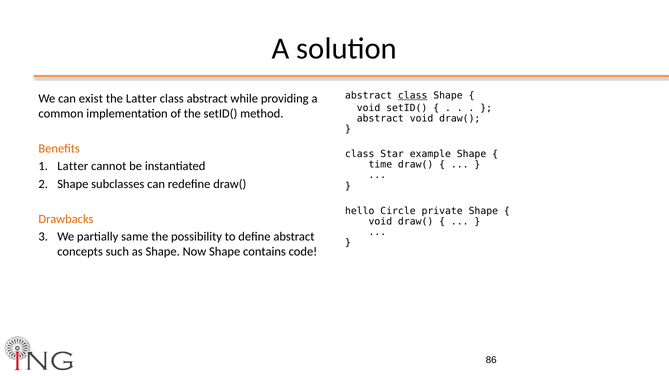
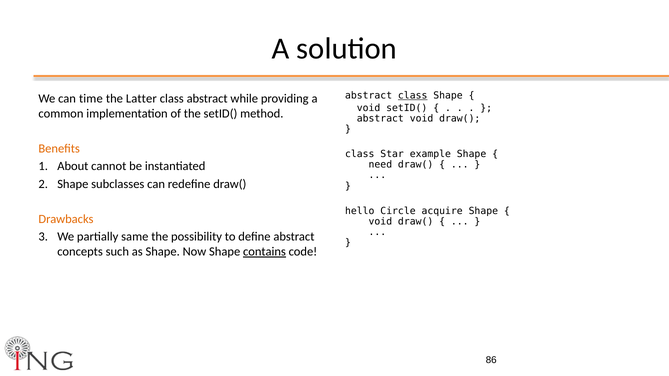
exist: exist -> time (91, 99)
time: time -> need (380, 165)
Latter: Latter -> About (73, 166)
private: private -> acquire (442, 211)
contains underline: none -> present (264, 252)
